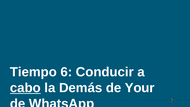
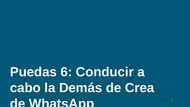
Tiempo: Tiempo -> Puedas (33, 72)
cabo underline: present -> none (25, 88)
Your: Your -> Crea (140, 88)
